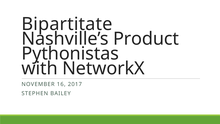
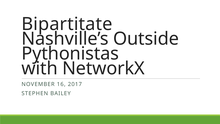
Product: Product -> Outside (146, 39)
